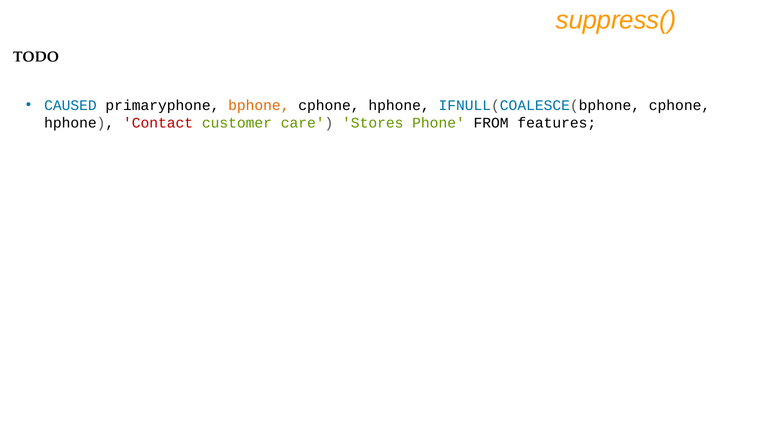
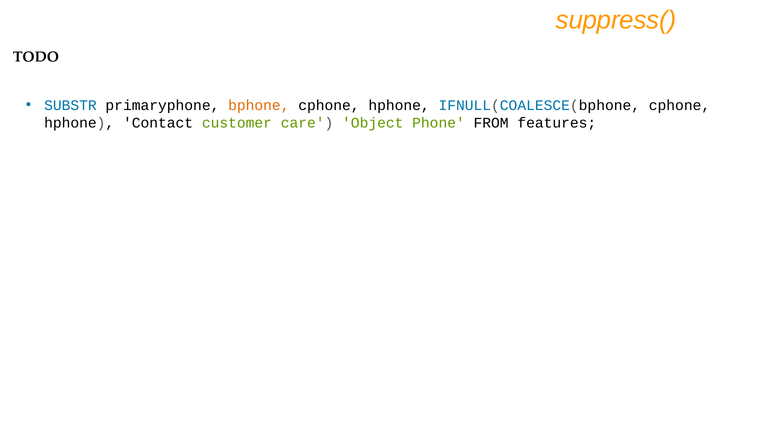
CAUSED: CAUSED -> SUBSTR (70, 105)
Contact colour: red -> black (158, 123)
Stores: Stores -> Object (373, 123)
